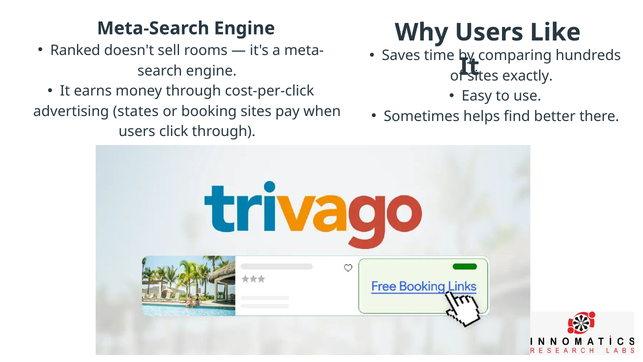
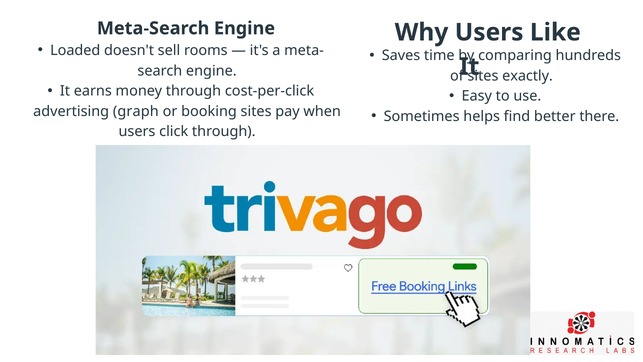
Ranked: Ranked -> Loaded (75, 50)
states: states -> graph (136, 111)
